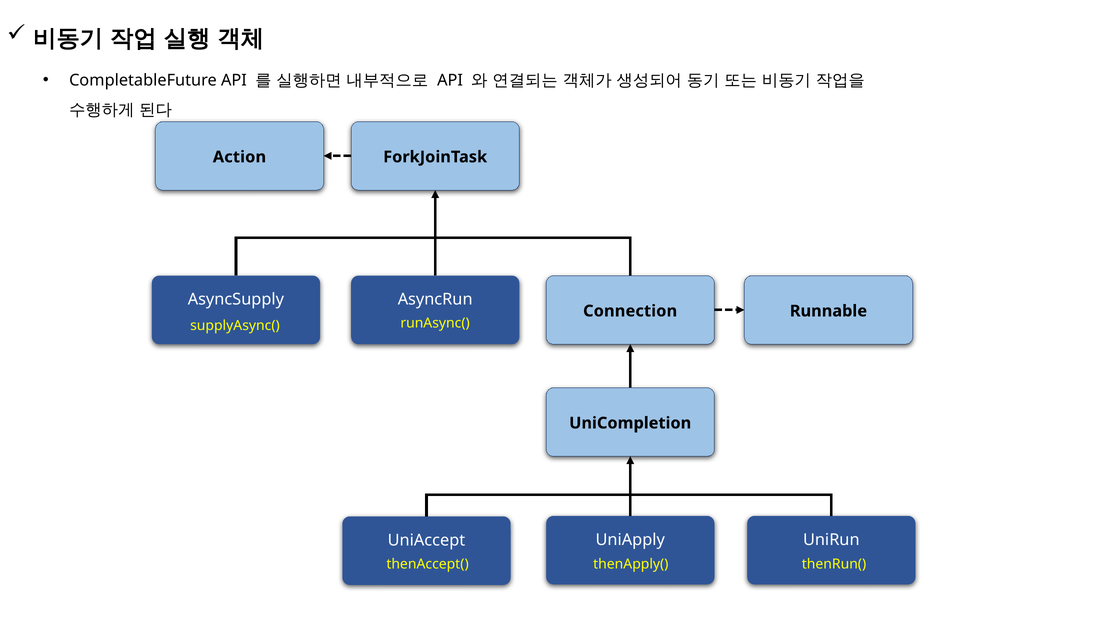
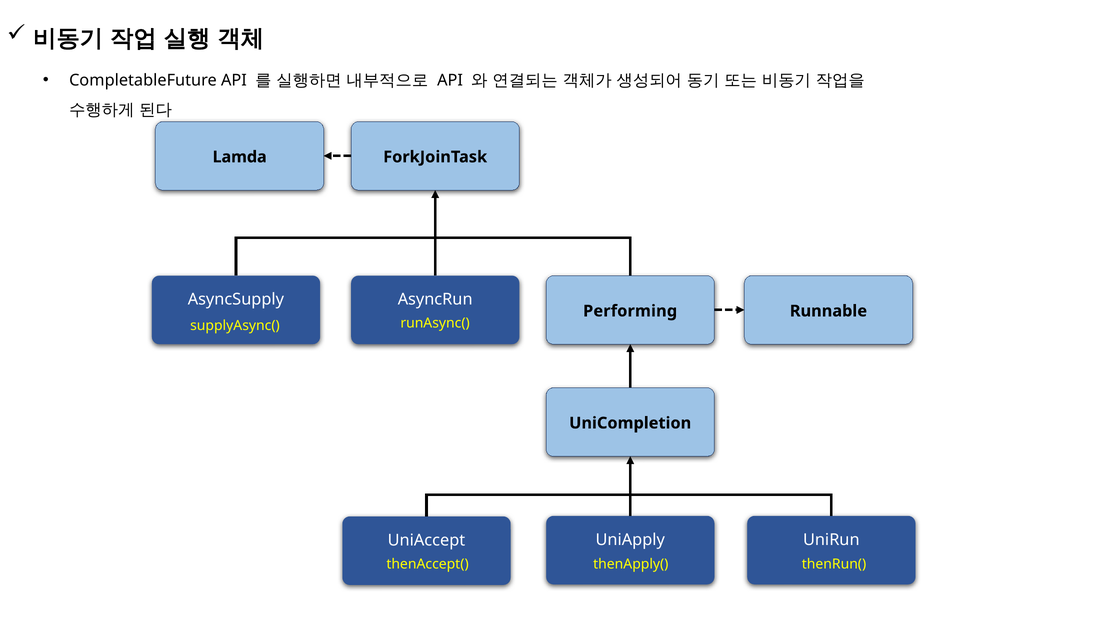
Action: Action -> Lamda (240, 157)
Connection: Connection -> Performing (630, 311)
